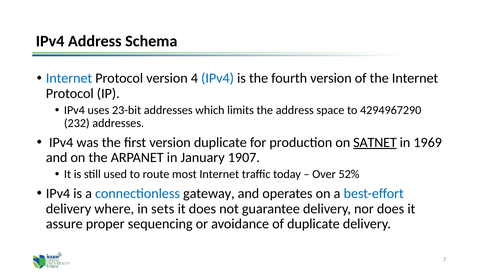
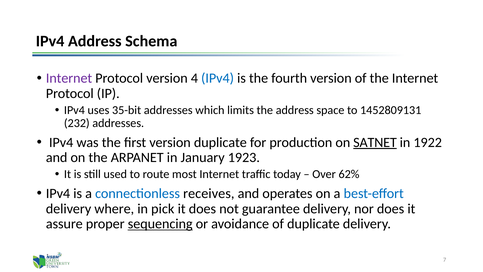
Internet colour: blue -> purple (69, 78)
23-bit: 23-bit -> 35-bit (127, 110)
4294967290: 4294967290 -> 1452809131 (391, 110)
1969: 1969 -> 1922 (428, 142)
1907: 1907 -> 1923 (244, 157)
52%: 52% -> 62% (349, 174)
gateway: gateway -> receives (209, 193)
sets: sets -> pick (163, 208)
sequencing underline: none -> present (160, 224)
